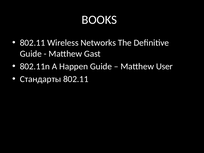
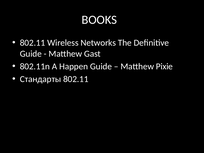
User: User -> Pixie (164, 66)
